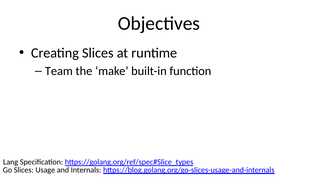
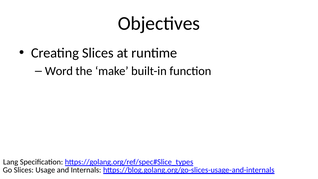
Team: Team -> Word (59, 71)
